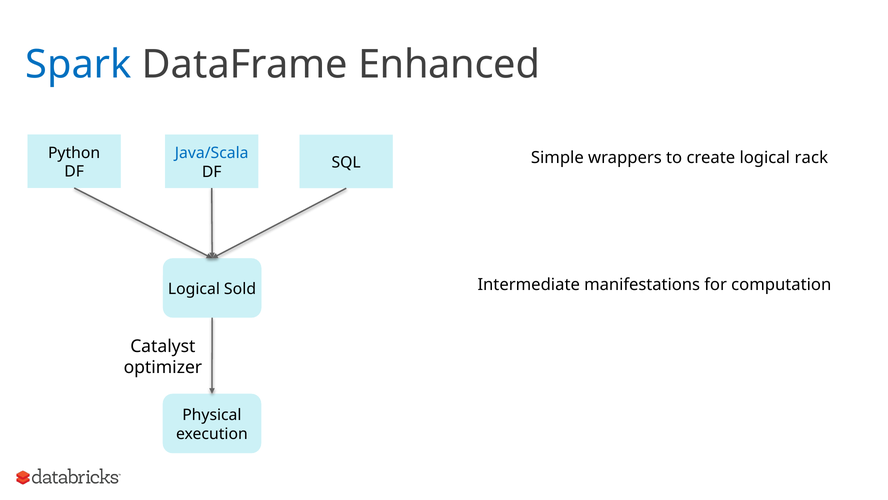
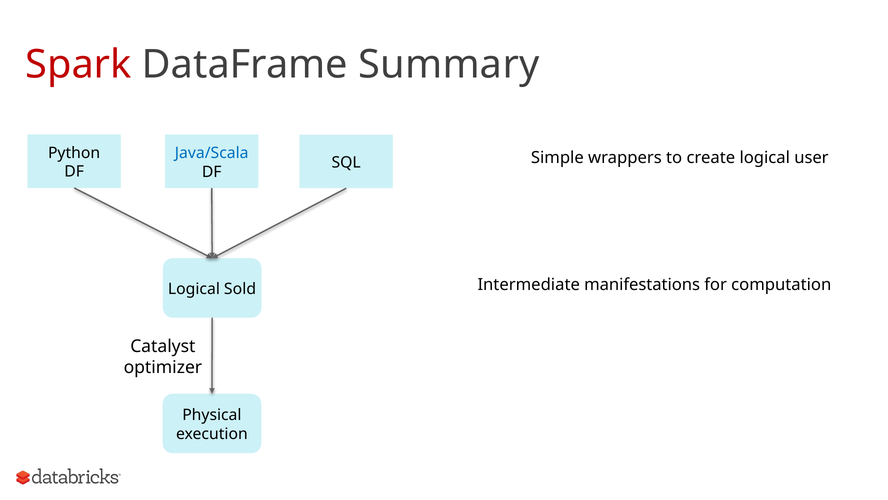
Spark colour: blue -> red (78, 64)
Enhanced: Enhanced -> Summary (449, 64)
rack: rack -> user (811, 157)
